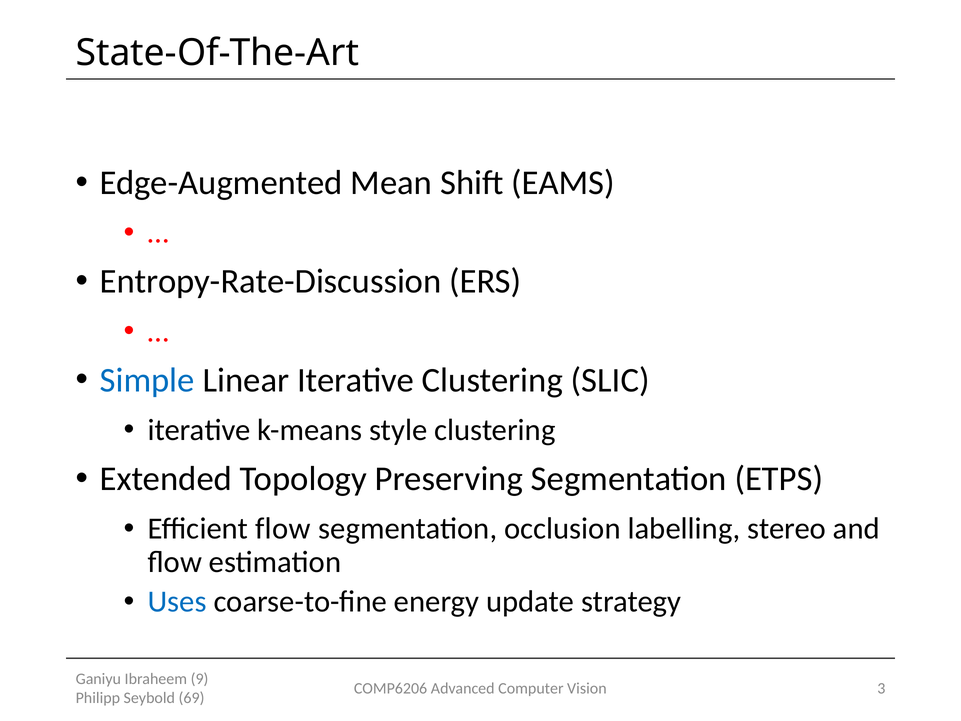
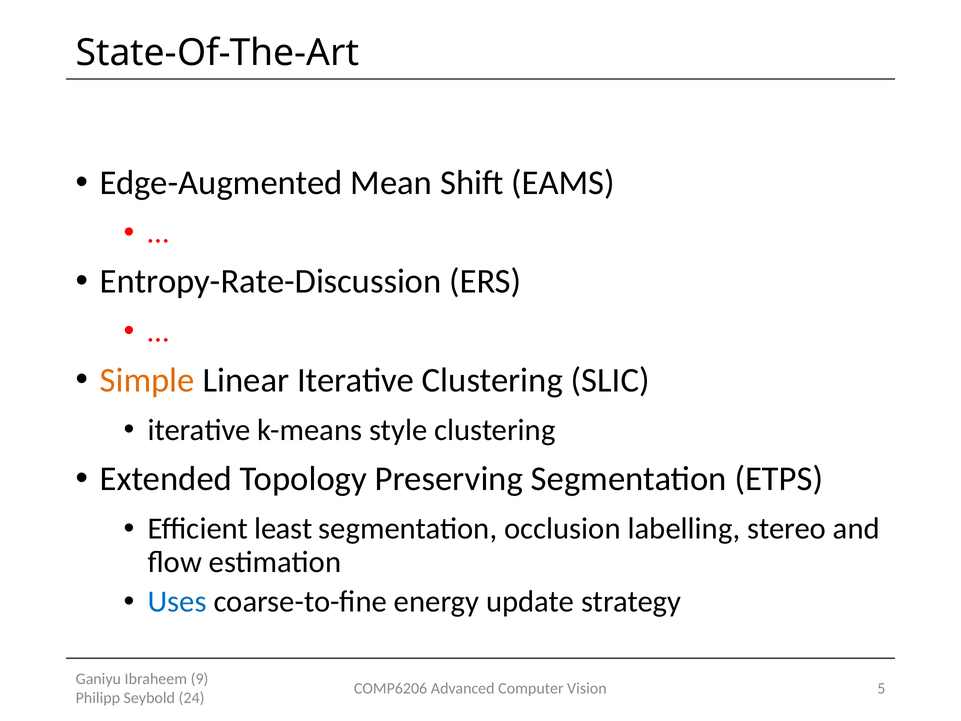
Simple colour: blue -> orange (147, 380)
Efficient flow: flow -> least (283, 529)
3: 3 -> 5 (881, 688)
69: 69 -> 24 (192, 698)
